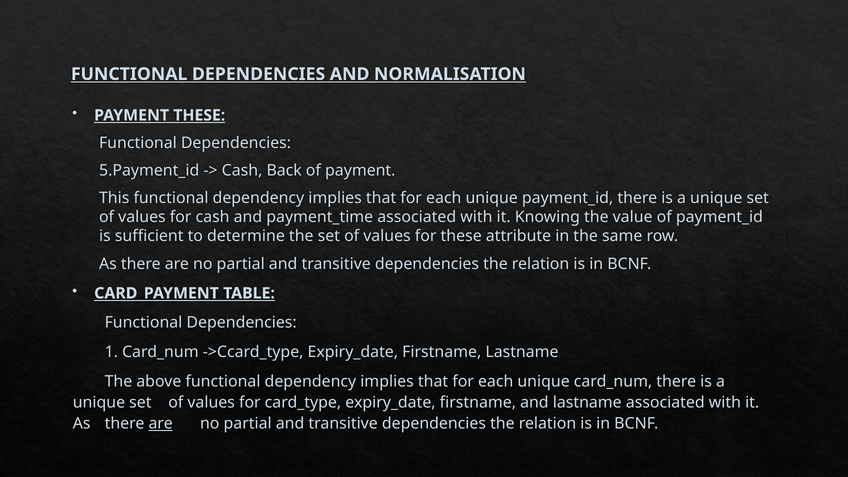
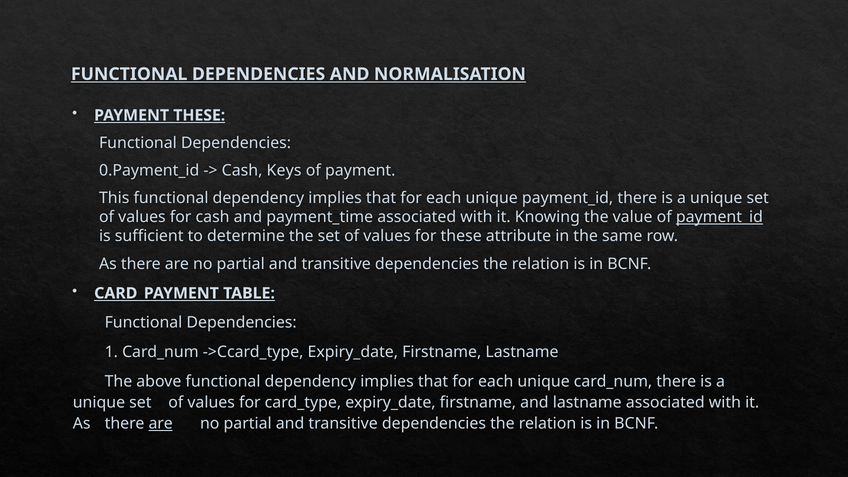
5.Payment_id: 5.Payment_id -> 0.Payment_id (149, 170)
Back: Back -> Keys (284, 170)
payment_id underline: none -> present (719, 217)
